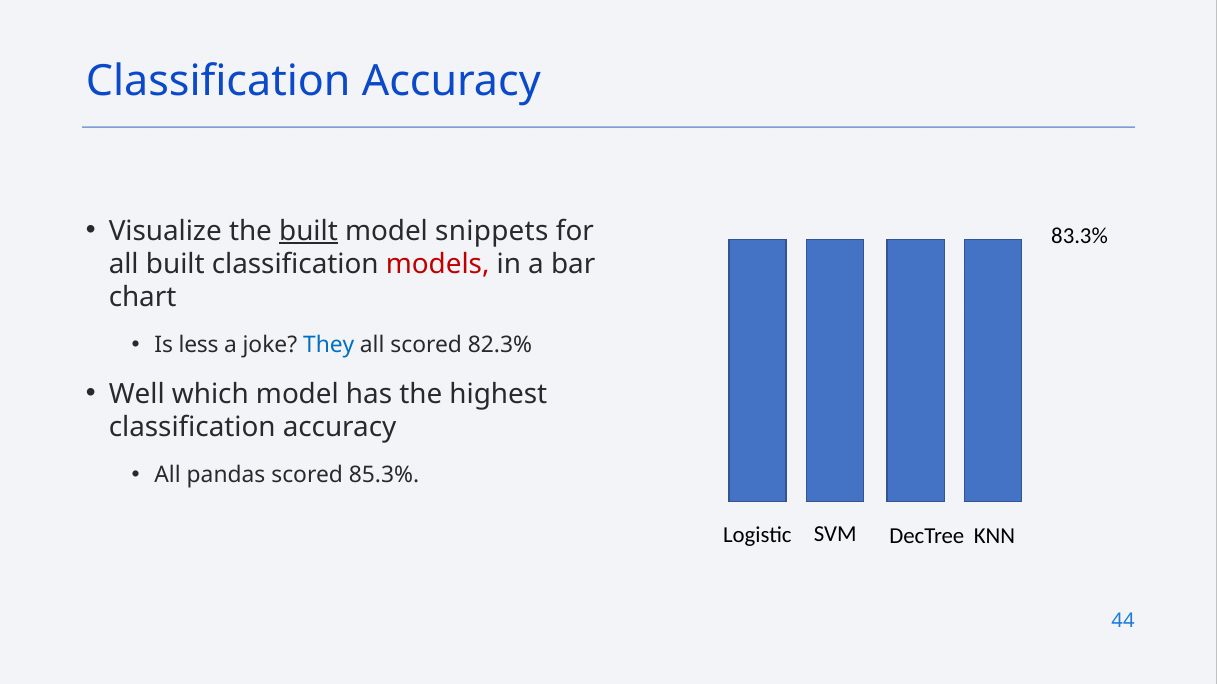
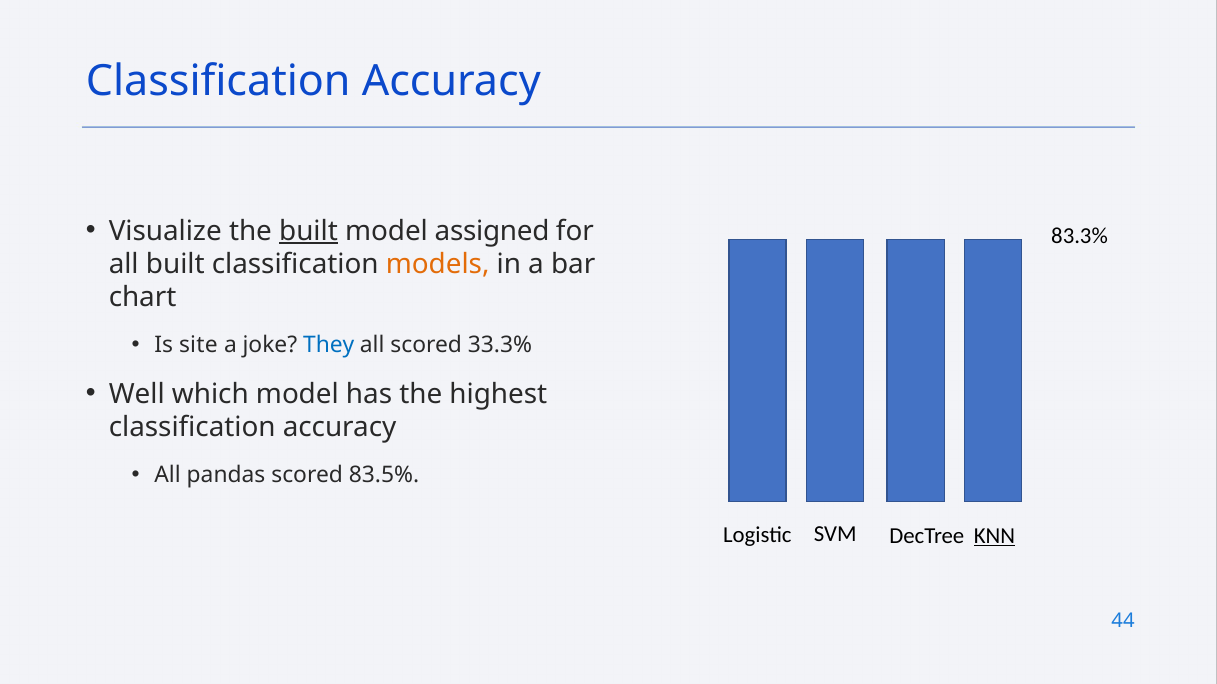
snippets: snippets -> assigned (492, 231)
models colour: red -> orange (438, 264)
less: less -> site (198, 346)
82.3%: 82.3% -> 33.3% (500, 346)
85.3%: 85.3% -> 83.5% (384, 475)
KNN underline: none -> present (995, 536)
